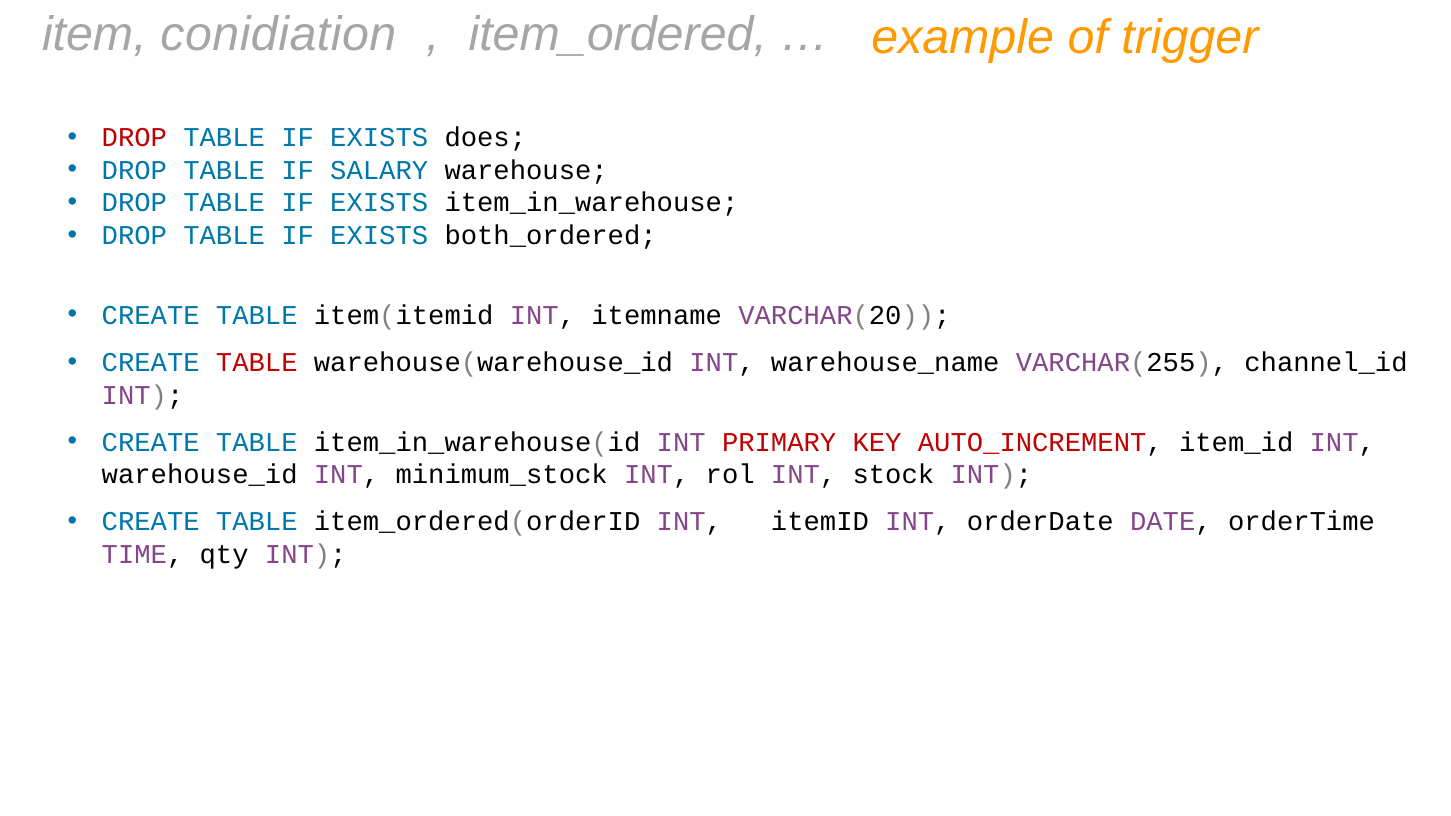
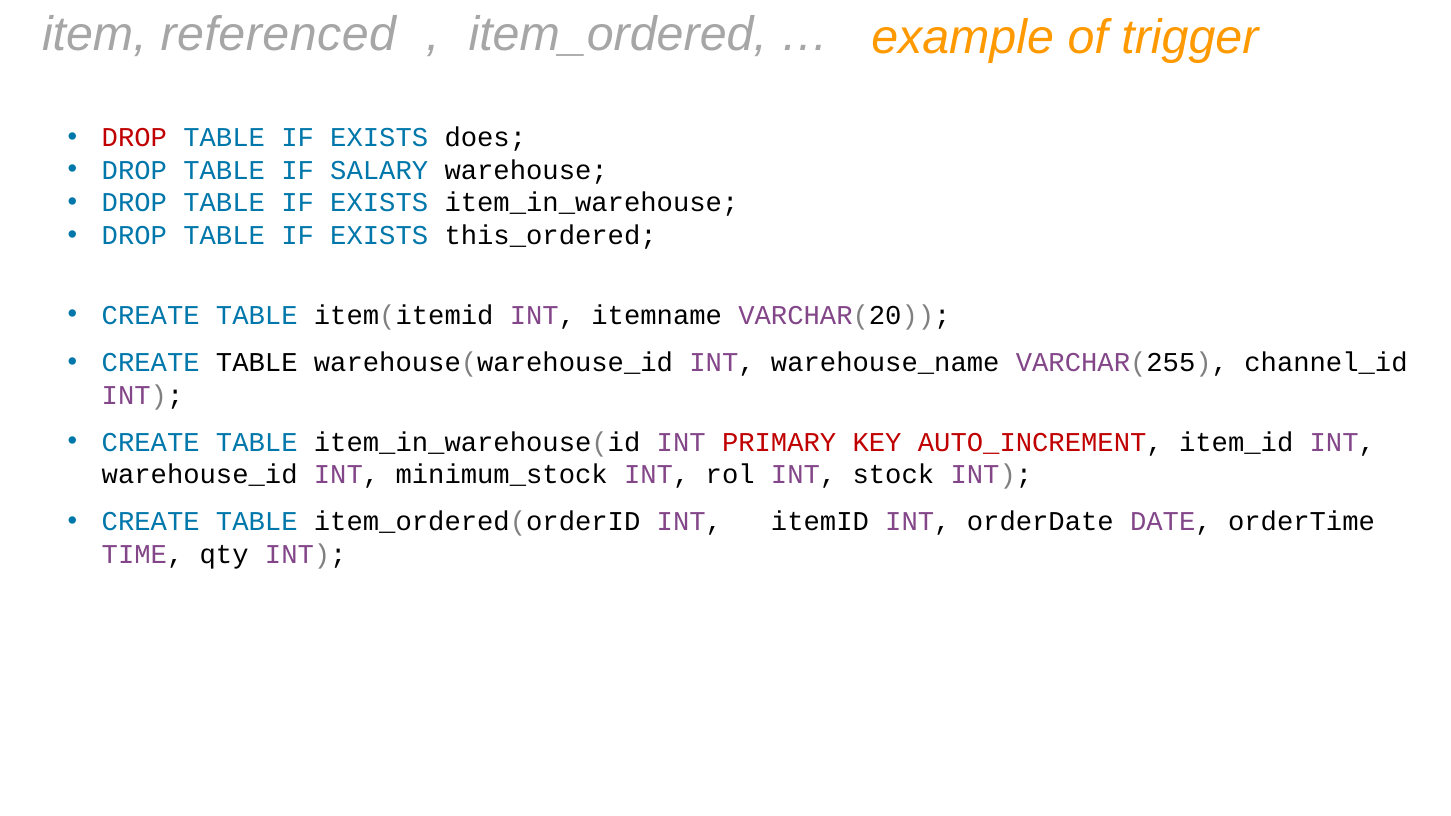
conidiation: conidiation -> referenced (278, 35)
both_ordered: both_ordered -> this_ordered (551, 236)
TABLE colour: red -> black (257, 363)
